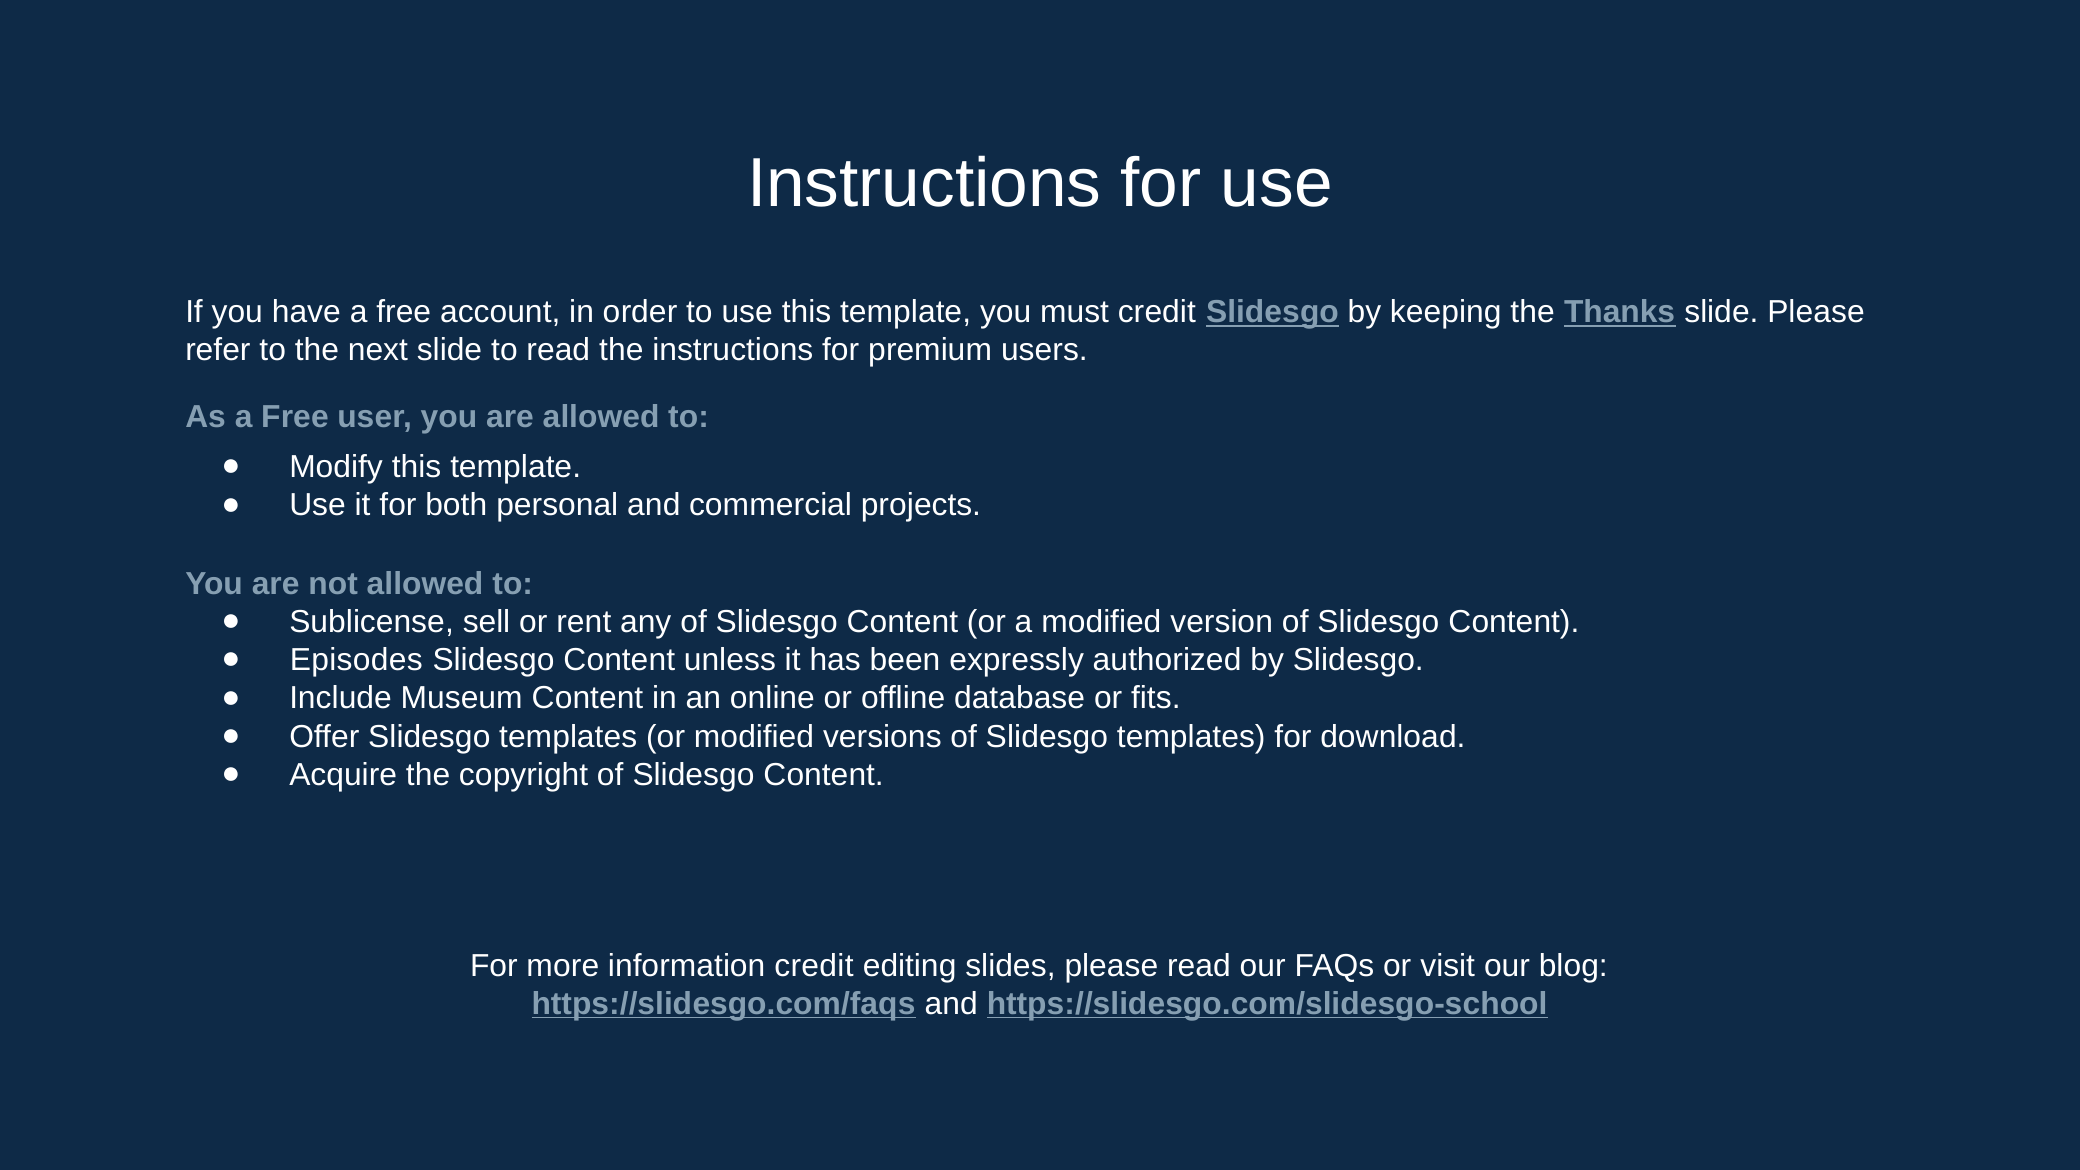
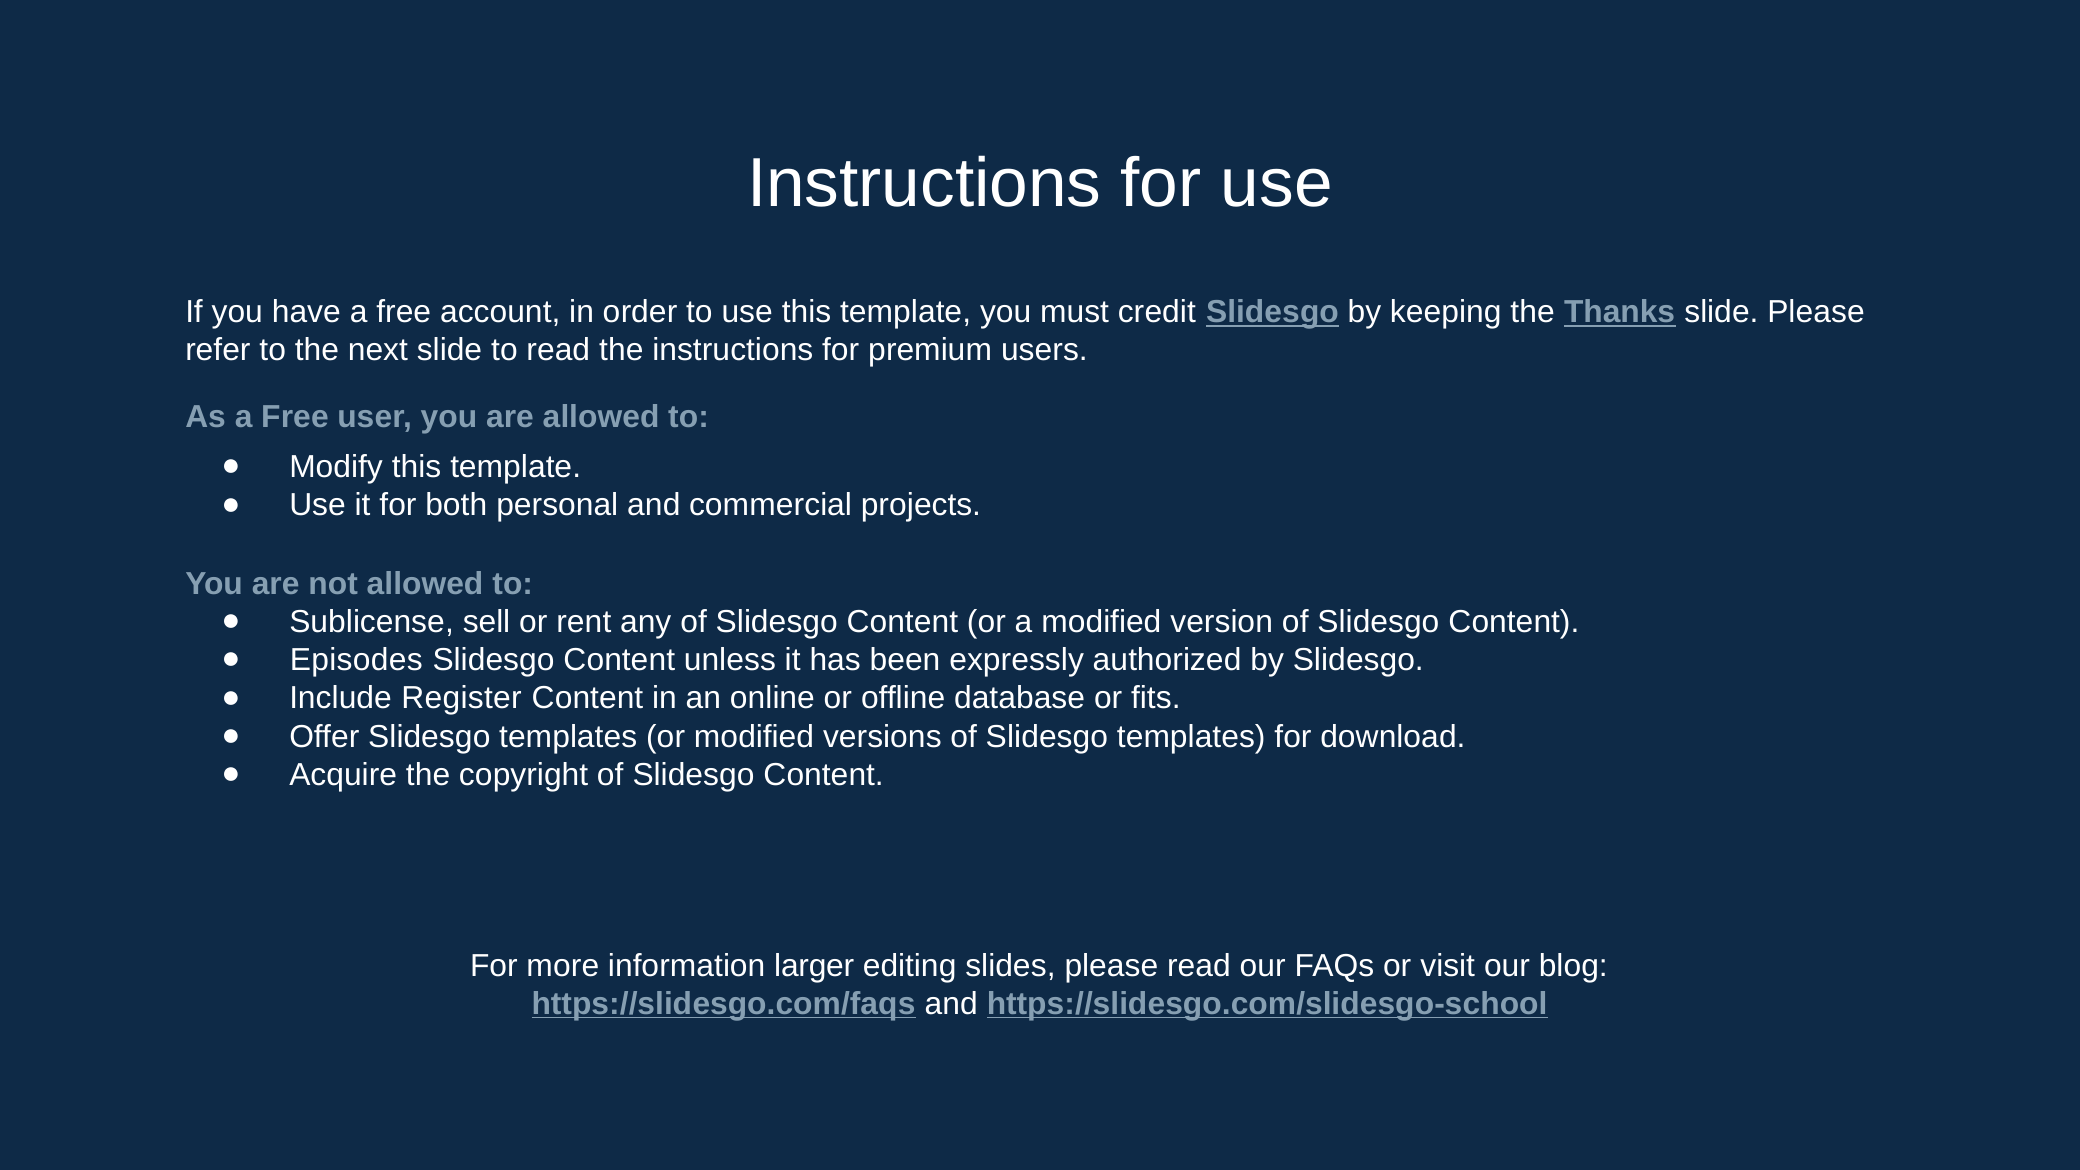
Museum: Museum -> Register (462, 698)
information credit: credit -> larger (814, 966)
